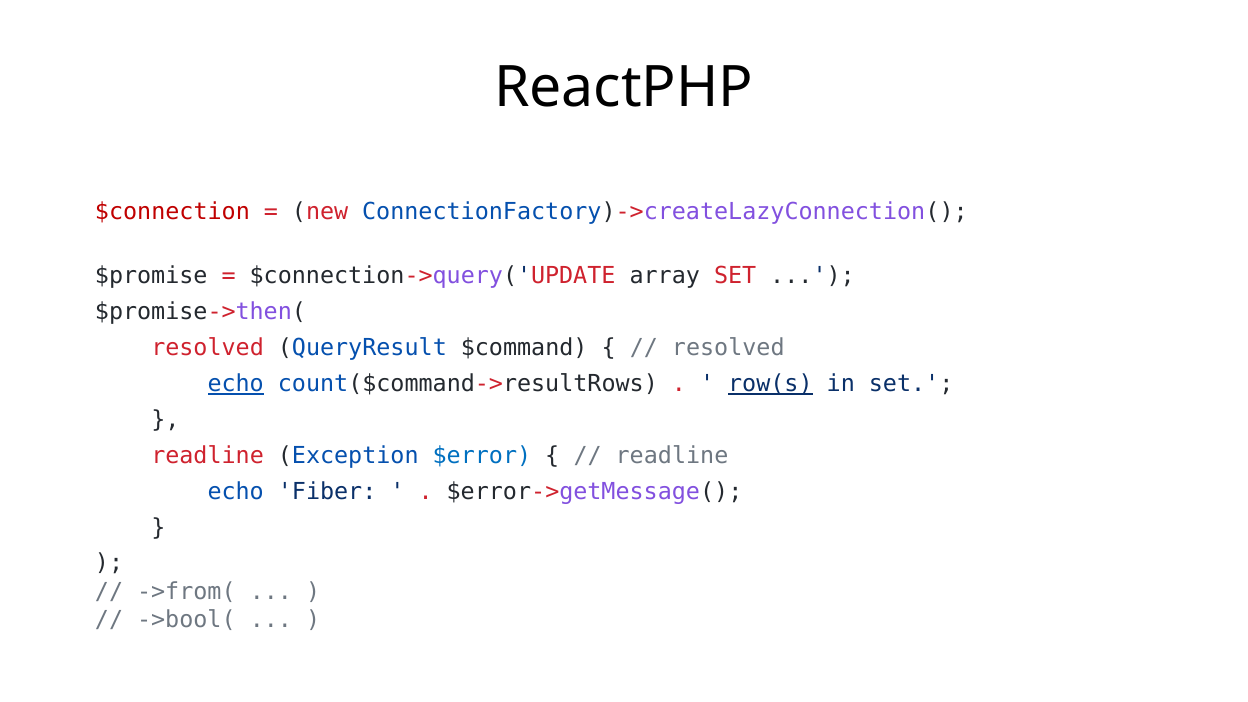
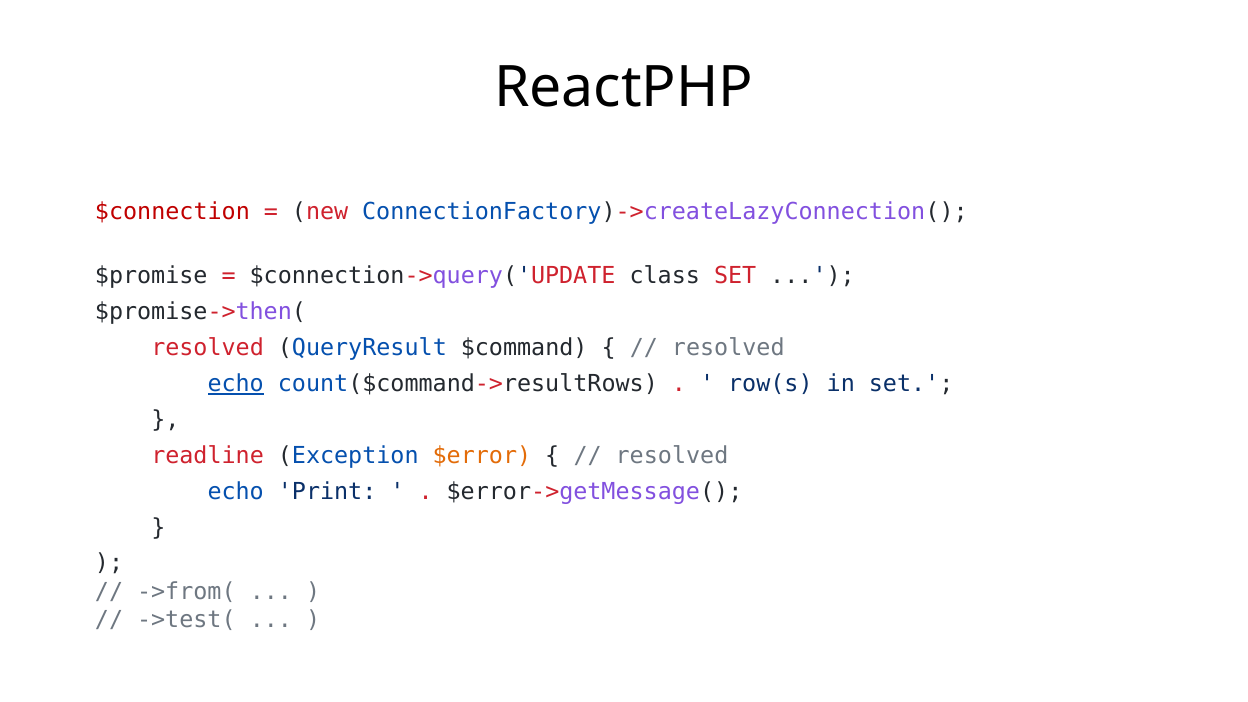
array: array -> class (665, 276)
row(s underline: present -> none (770, 384)
$error colour: blue -> orange (482, 456)
readline: readline -> resolved (672, 456)
Fiber: Fiber -> Print (327, 491)
->bool(: ->bool( -> ->test( (186, 619)
